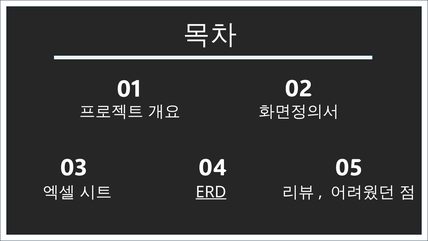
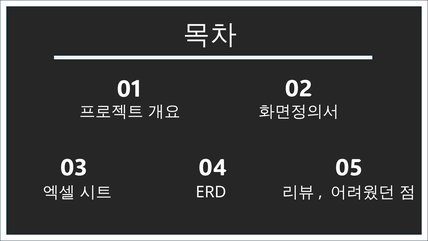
ERD underline: present -> none (211, 192)
